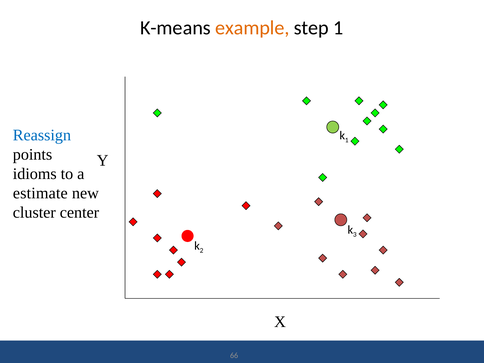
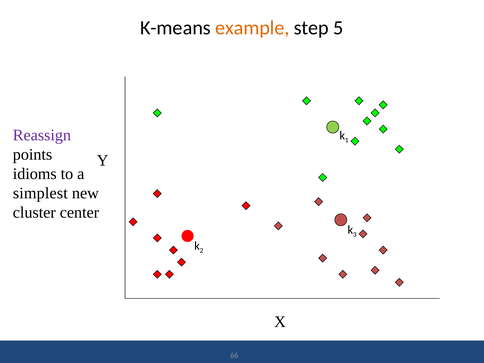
step 1: 1 -> 5 (338, 28)
Reassign colour: blue -> purple (42, 135)
estimate: estimate -> simplest (40, 193)
